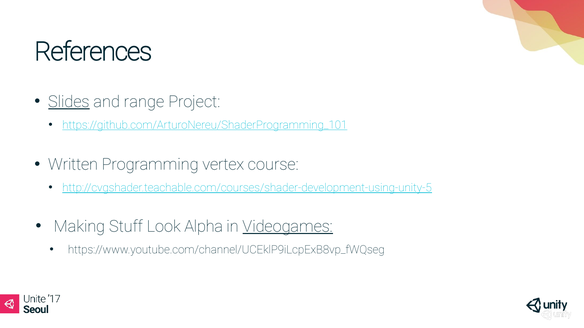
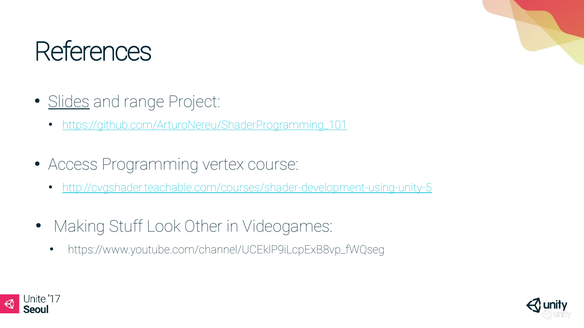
Written: Written -> Access (73, 165)
Alpha: Alpha -> Other (204, 227)
Videogames underline: present -> none (288, 227)
